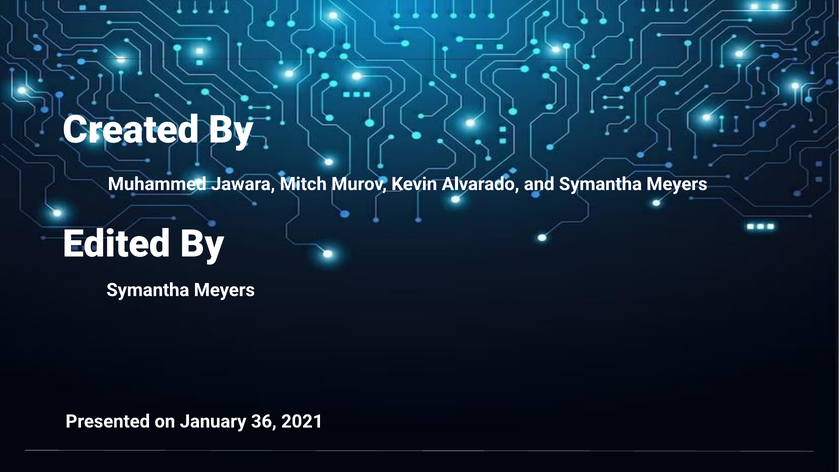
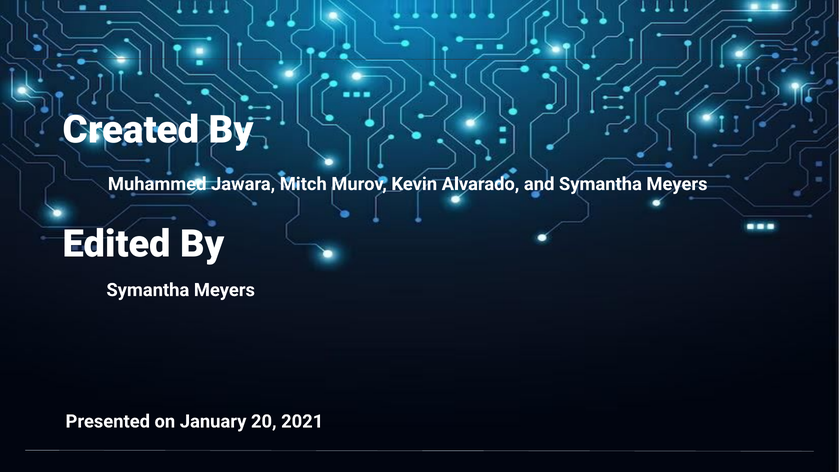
36: 36 -> 20 (264, 421)
